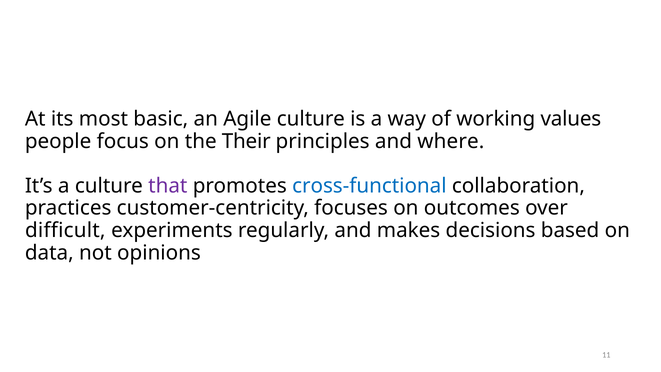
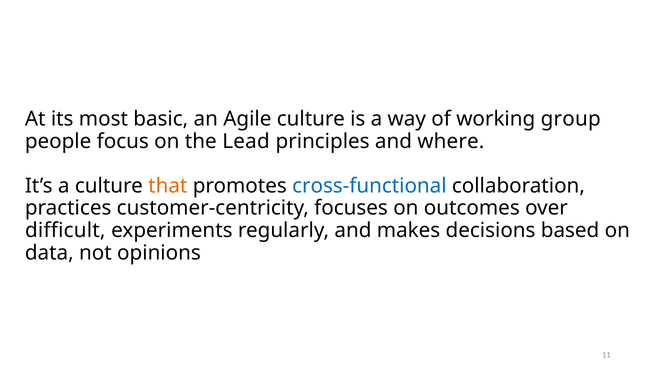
values: values -> group (571, 119)
Their: Their -> Lead (246, 141)
that colour: purple -> orange (168, 186)
